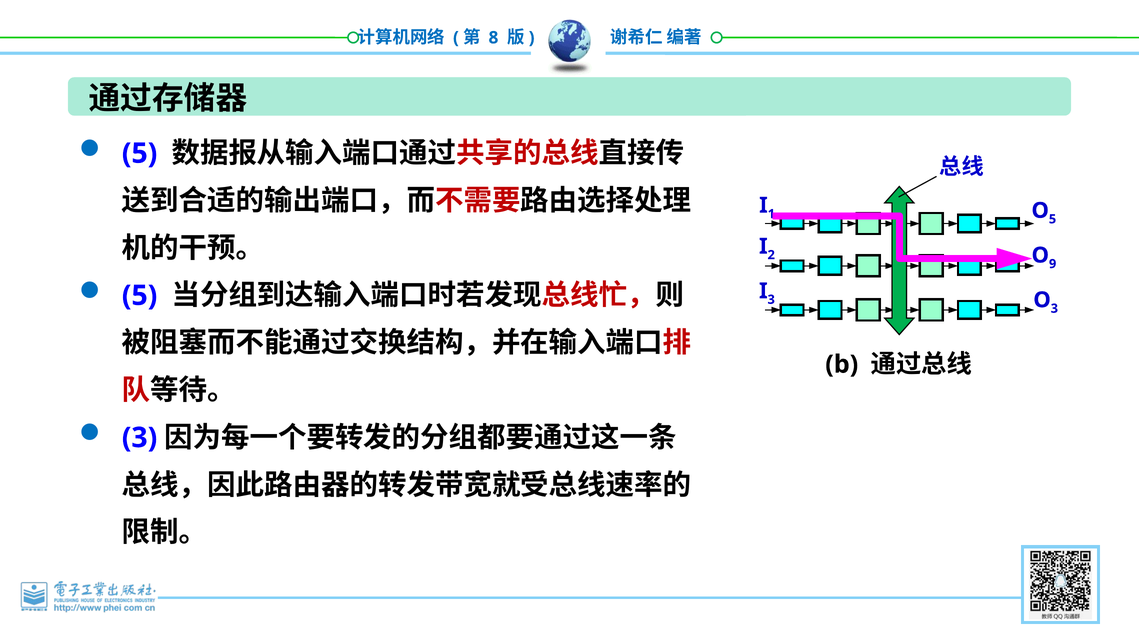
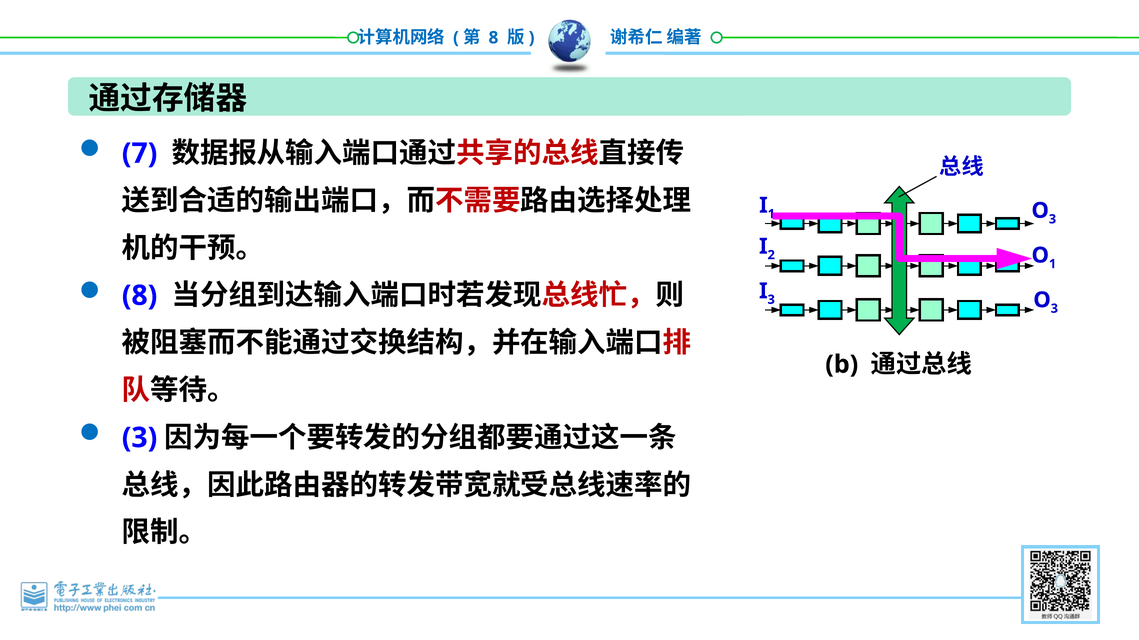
5: 5 -> 7 (140, 154)
5: 5 -> 3 (1053, 219)
9: 9 -> 1 (1053, 264)
5: 5 -> 8 (140, 296)
